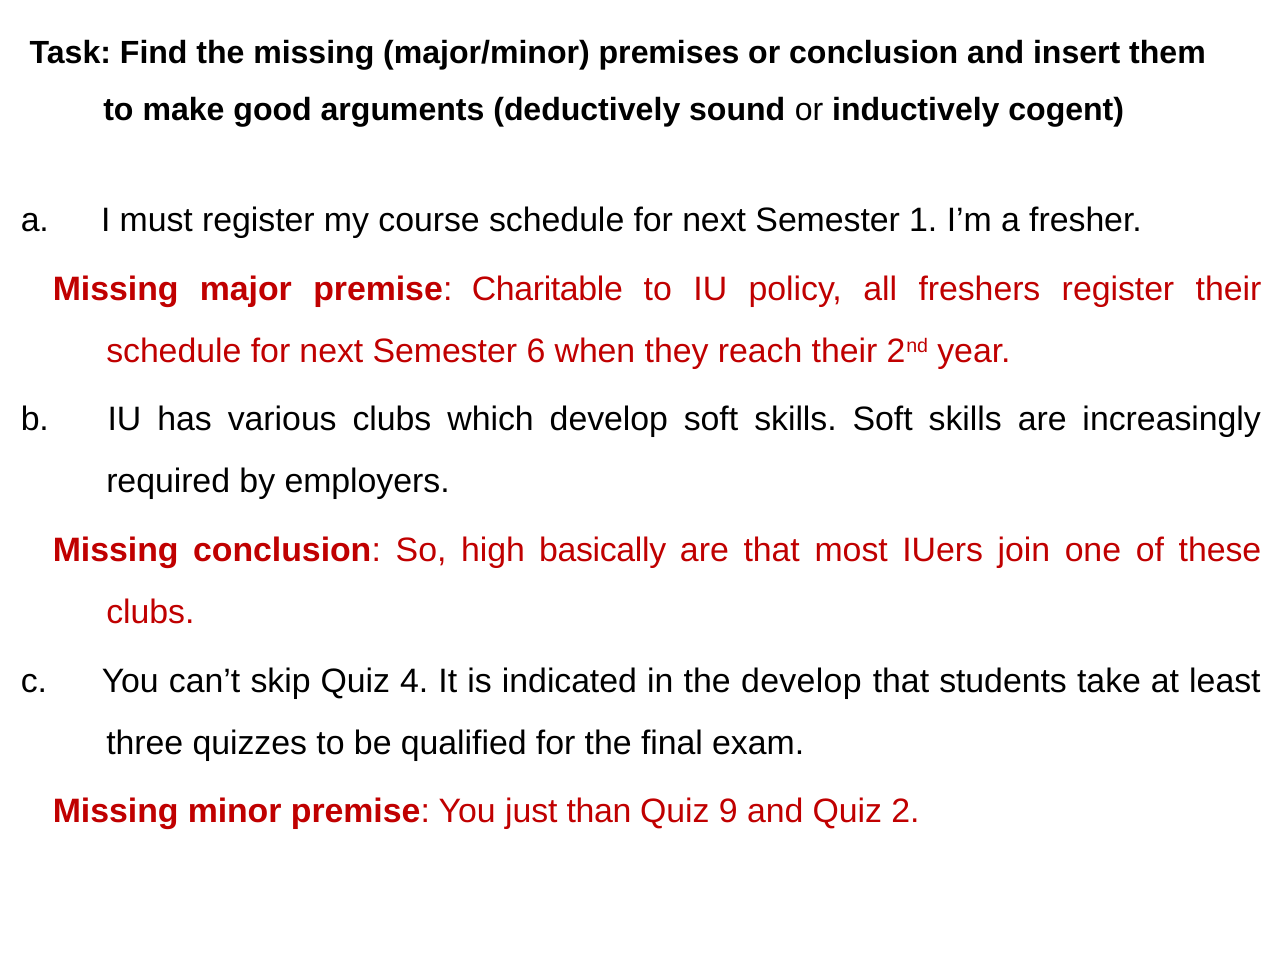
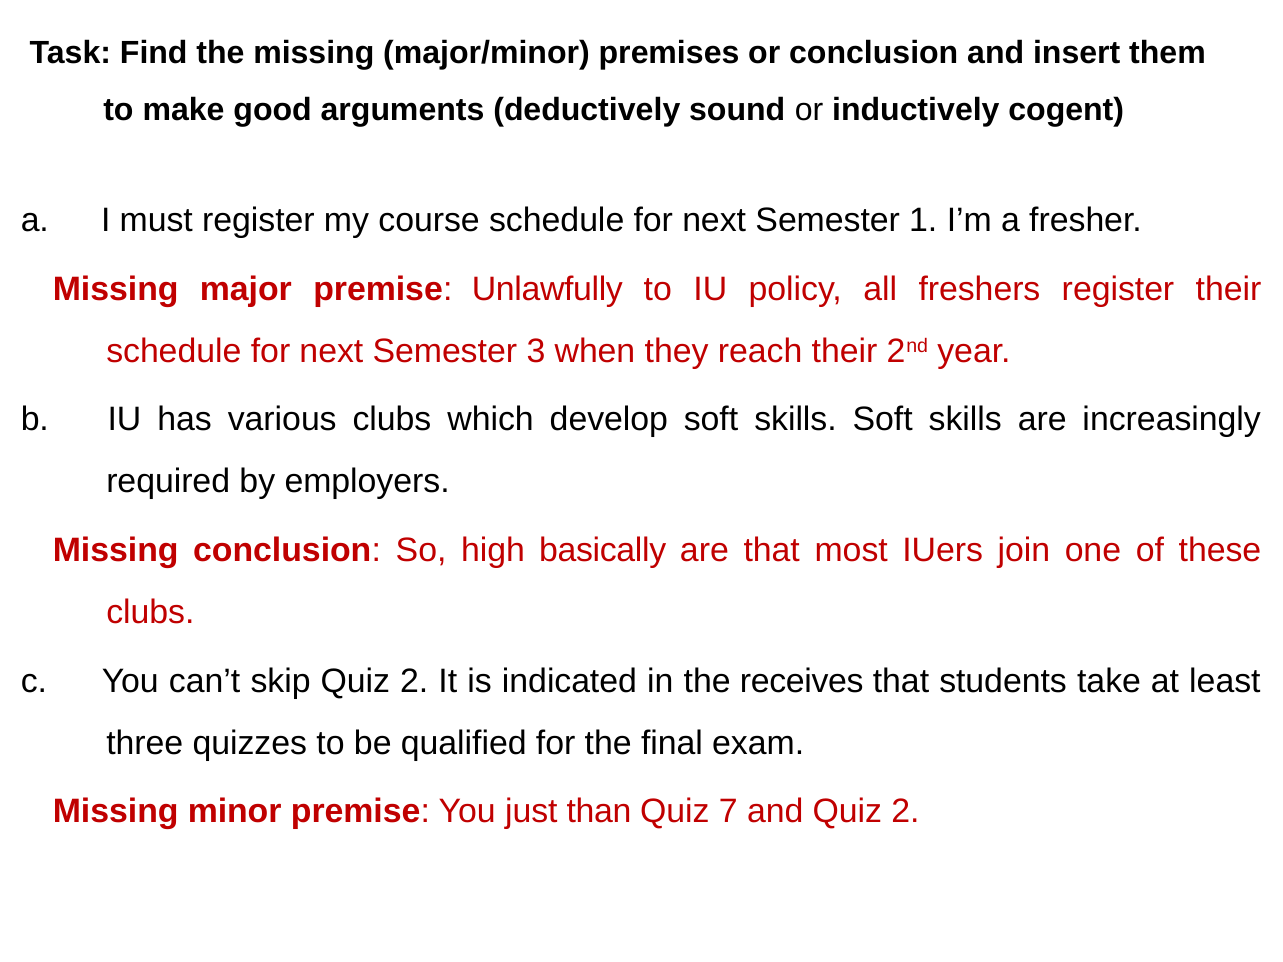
Charitable: Charitable -> Unlawfully (547, 289)
6: 6 -> 3 (536, 351)
skip Quiz 4: 4 -> 2 (414, 681)
the develop: develop -> receives (802, 681)
9: 9 -> 7 (728, 812)
